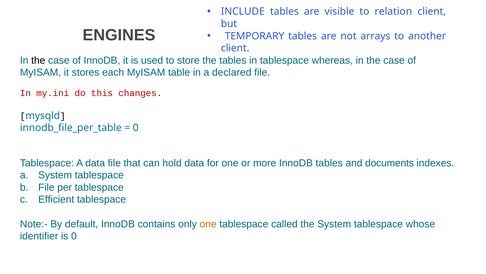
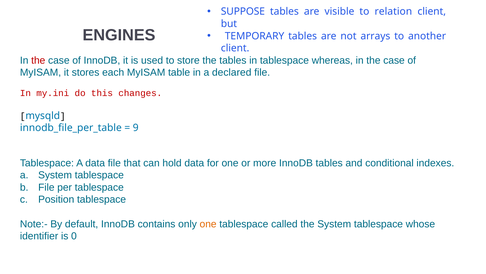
INCLUDE: INCLUDE -> SUPPOSE (243, 12)
the colour: black -> red (38, 60)
0: 0 -> 9 (136, 128)
documents: documents -> conditional (389, 163)
Efficient: Efficient -> Position (56, 199)
